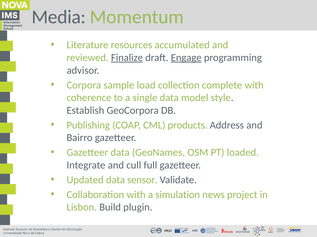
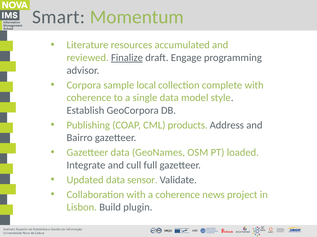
Media: Media -> Smart (59, 17)
Engage underline: present -> none (186, 58)
load: load -> local (146, 85)
a simulation: simulation -> coherence (178, 195)
